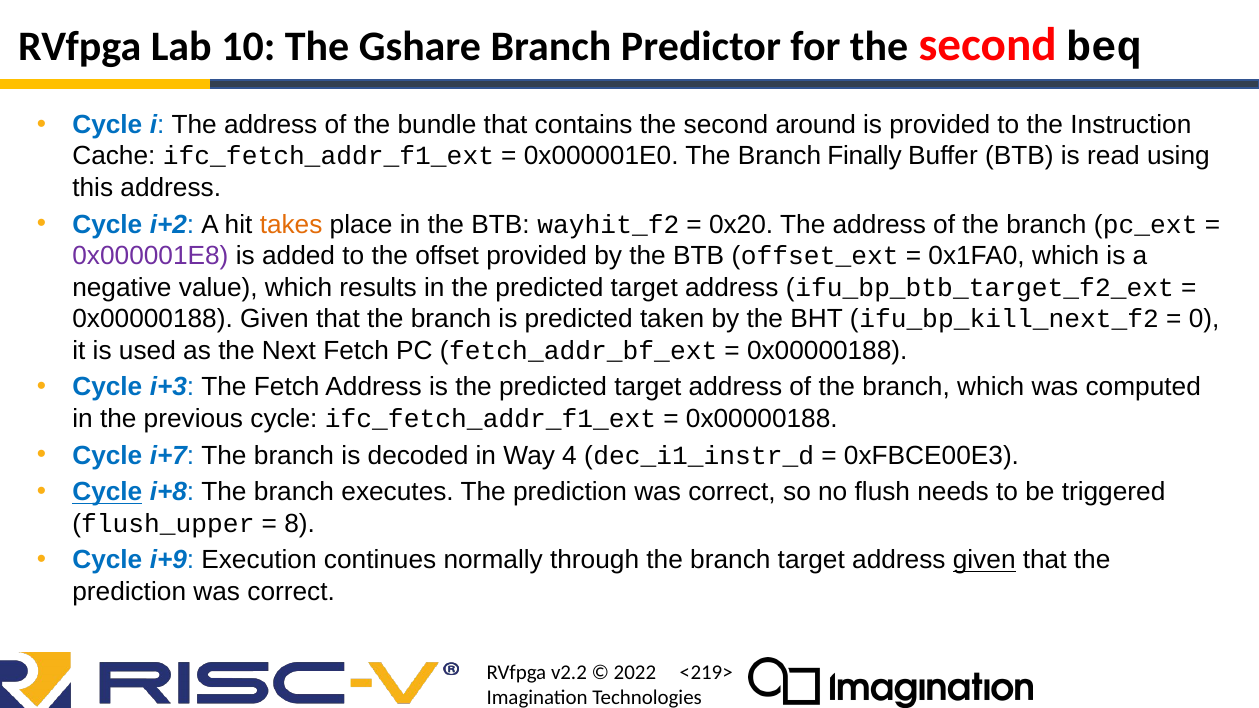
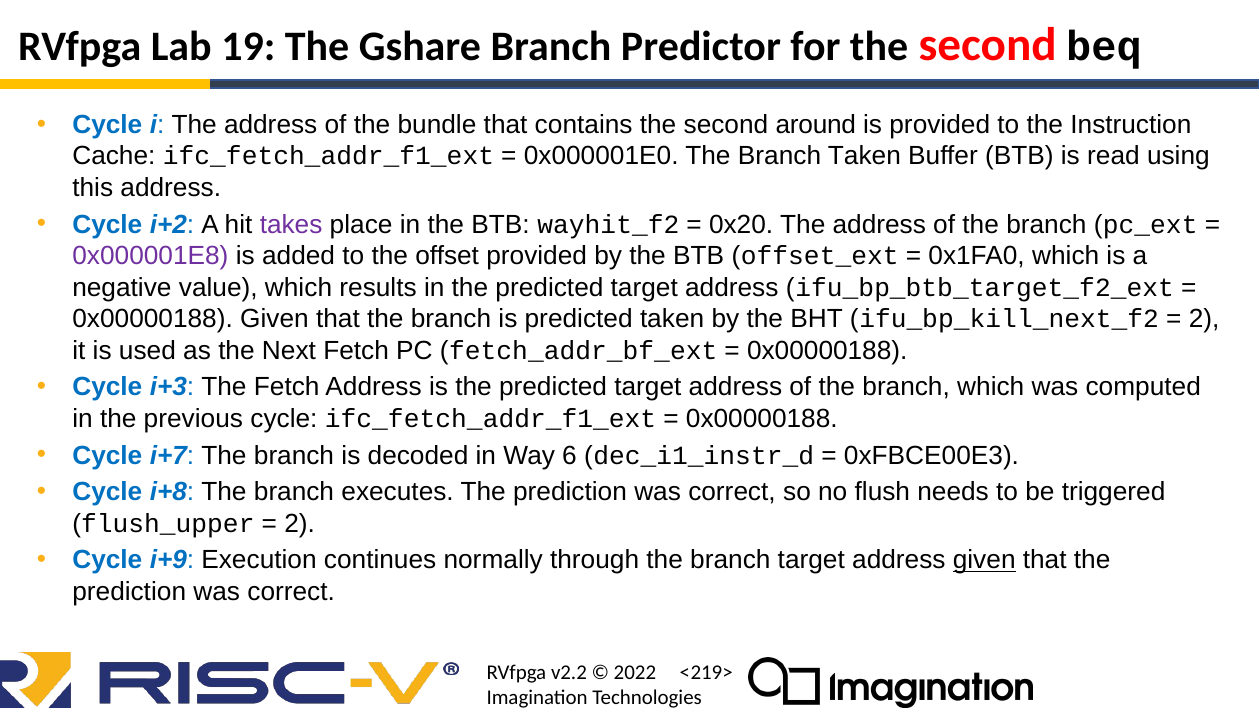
10: 10 -> 19 (248, 46)
Branch Finally: Finally -> Taken (864, 156)
takes colour: orange -> purple (291, 225)
0: 0 -> 2 (1204, 319)
4: 4 -> 6 (570, 455)
Cycle underline: present -> none (107, 492)
8: 8 -> 2 (300, 524)
